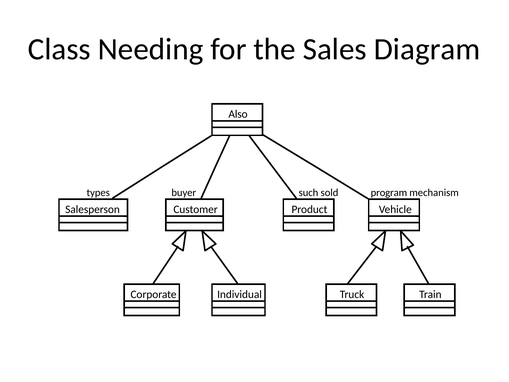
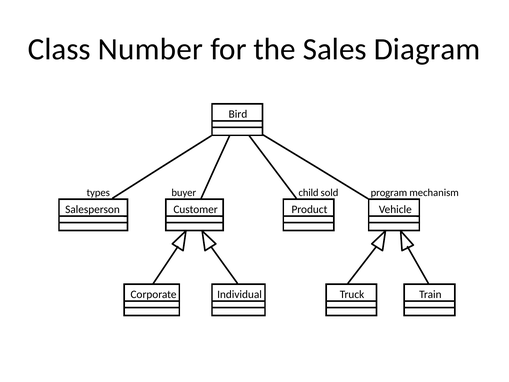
Needing: Needing -> Number (150, 49)
Also: Also -> Bird (238, 114)
such: such -> child (309, 193)
